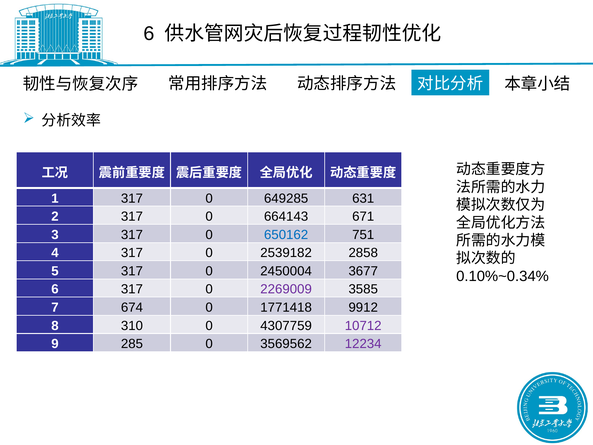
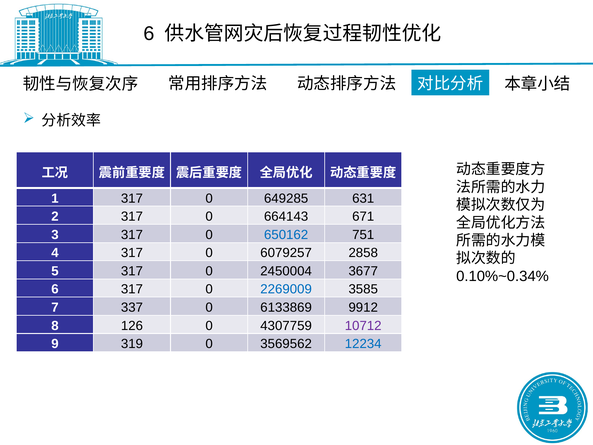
2539182: 2539182 -> 6079257 (286, 253)
2269009 colour: purple -> blue (286, 289)
674: 674 -> 337 (132, 307)
1771418: 1771418 -> 6133869 (286, 307)
310: 310 -> 126 (132, 326)
285: 285 -> 319 (132, 344)
12234 colour: purple -> blue (363, 344)
